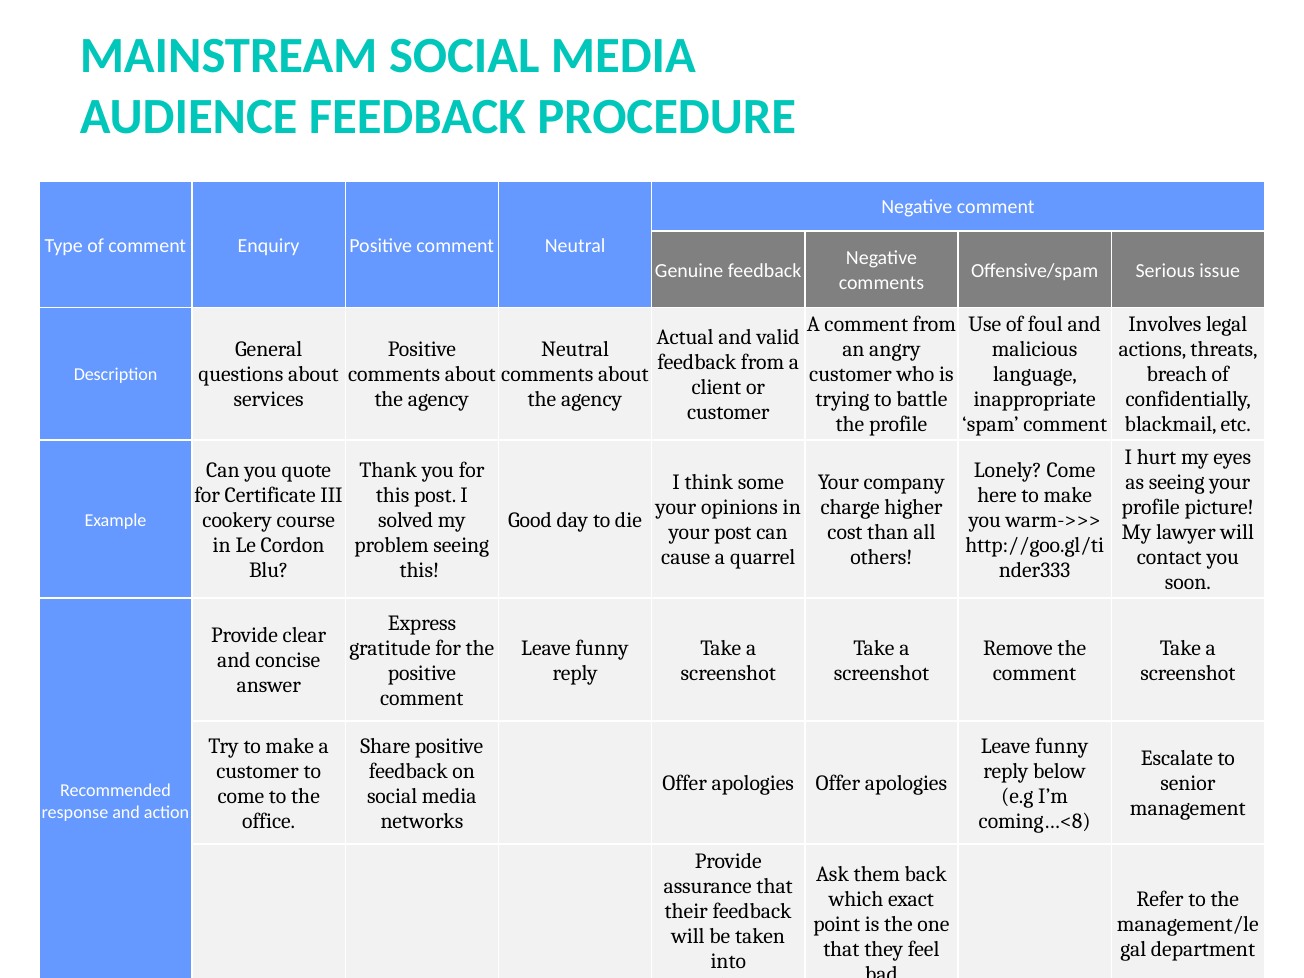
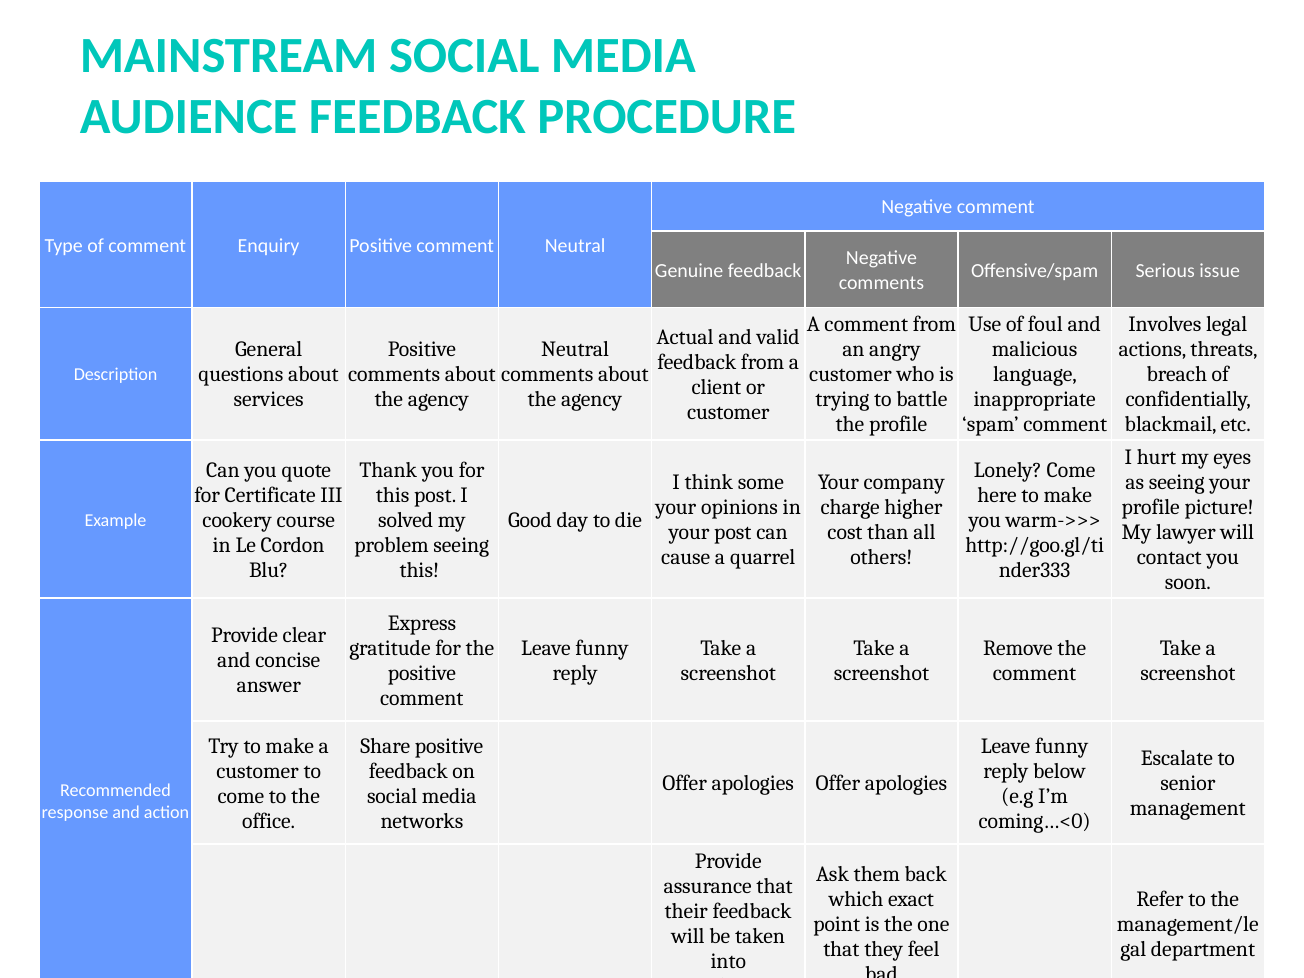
coming…<8: coming…<8 -> coming…<0 (1035, 821)
